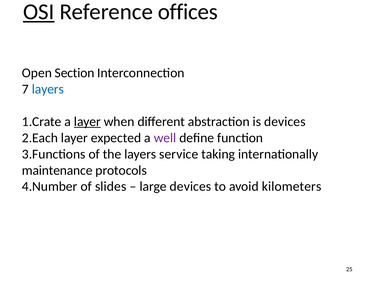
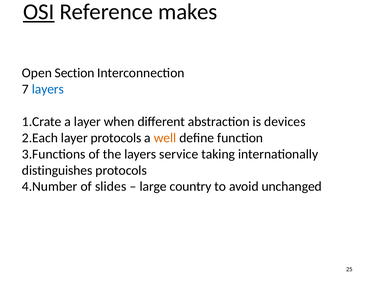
offices: offices -> makes (188, 12)
layer underline: present -> none (87, 122)
layer expected: expected -> protocols (116, 138)
well colour: purple -> orange (165, 138)
maintenance: maintenance -> distinguishes (57, 170)
large devices: devices -> country (191, 187)
kilometers: kilometers -> unchanged (292, 187)
